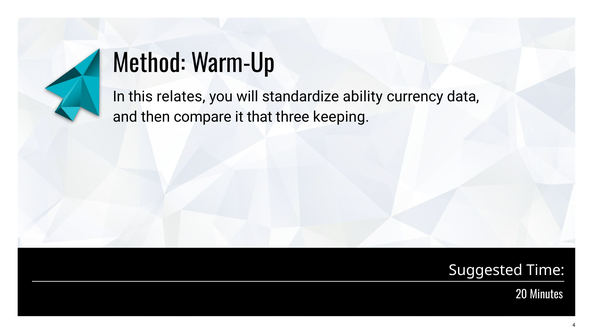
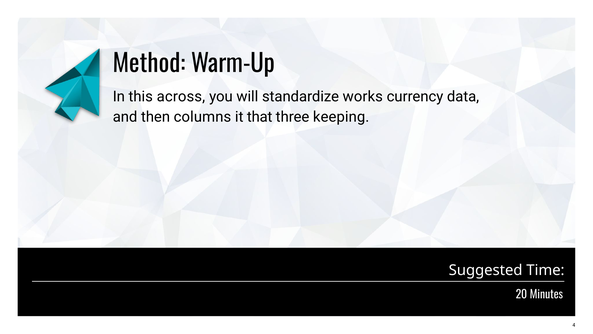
relates: relates -> across (181, 96)
ability: ability -> works (363, 96)
compare: compare -> columns (202, 117)
